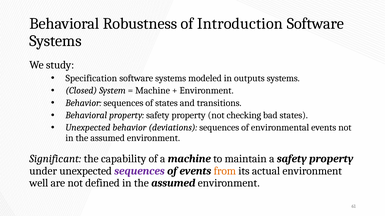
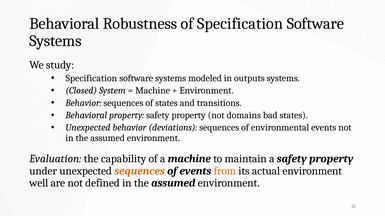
of Introduction: Introduction -> Specification (240, 24)
checking: checking -> domains (244, 116)
Significant: Significant -> Evaluation (55, 159)
sequences colour: purple -> orange (139, 171)
